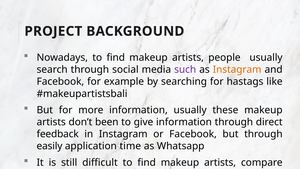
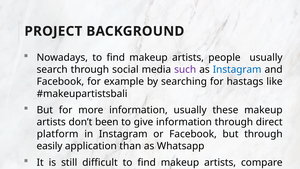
Instagram colour: orange -> blue (237, 70)
feedback: feedback -> platform (58, 134)
time: time -> than (130, 146)
